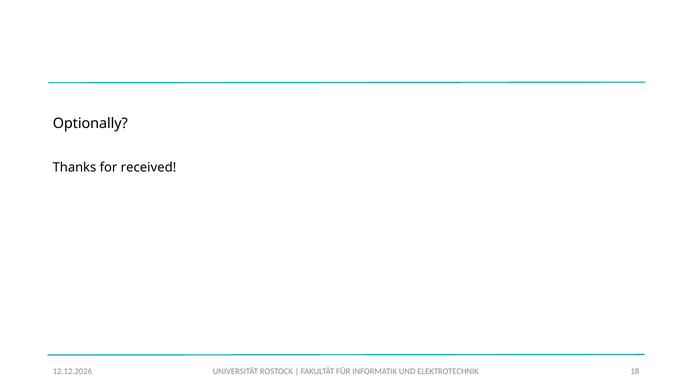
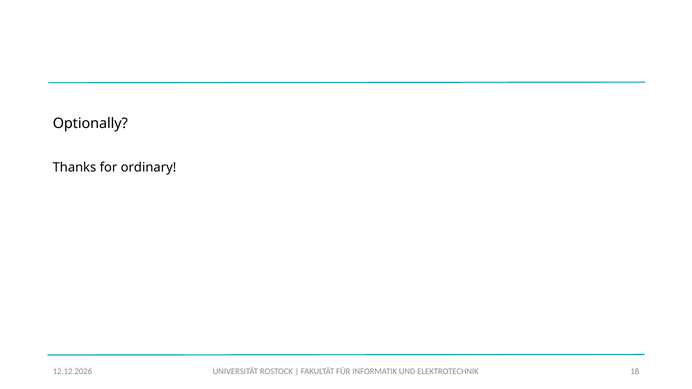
received: received -> ordinary (149, 168)
